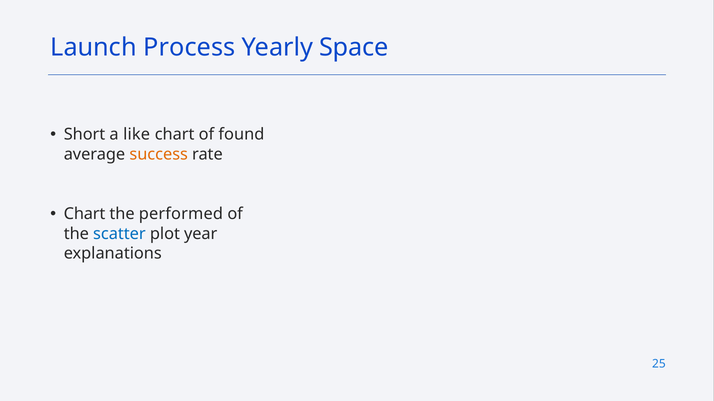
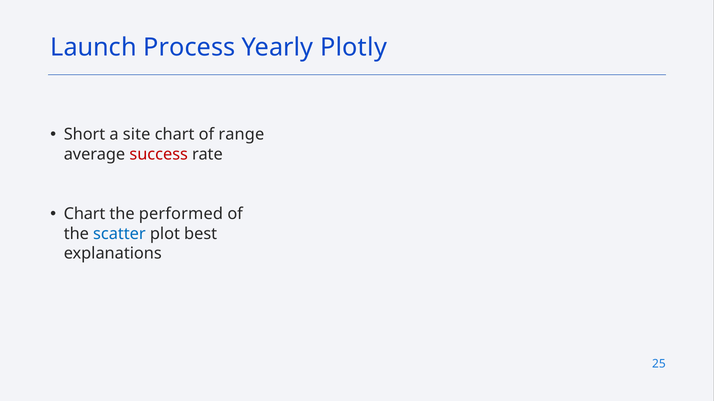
Space: Space -> Plotly (354, 48)
like: like -> site (137, 135)
found: found -> range (241, 135)
success colour: orange -> red (159, 154)
year: year -> best (201, 234)
